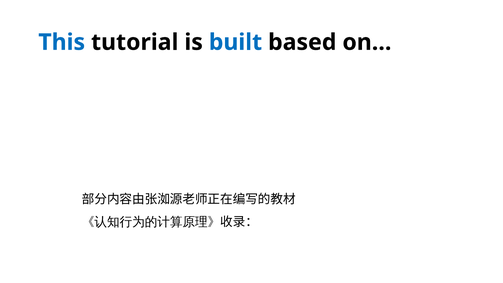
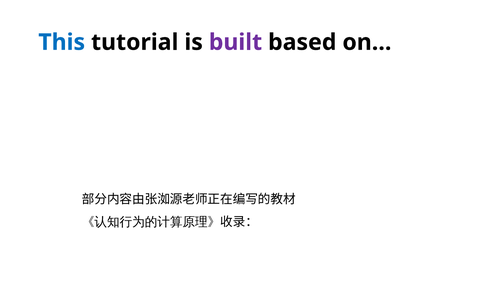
built colour: blue -> purple (235, 42)
